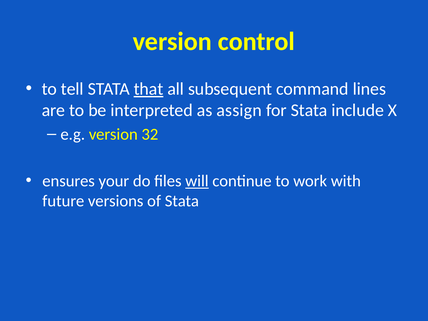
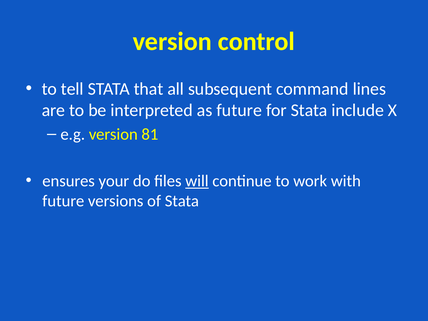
that underline: present -> none (149, 89)
as assign: assign -> future (239, 110)
32: 32 -> 81 (150, 134)
